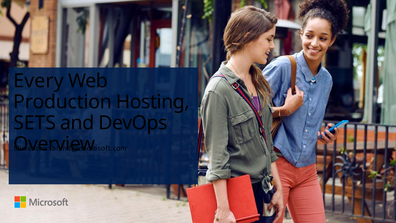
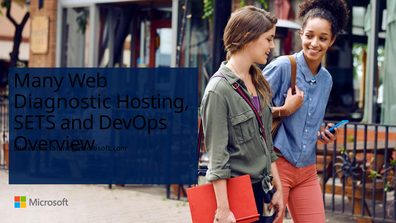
Every: Every -> Many (39, 81)
Production: Production -> Diagnostic (62, 102)
